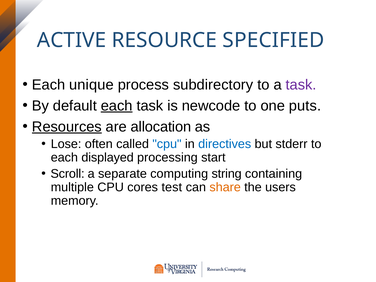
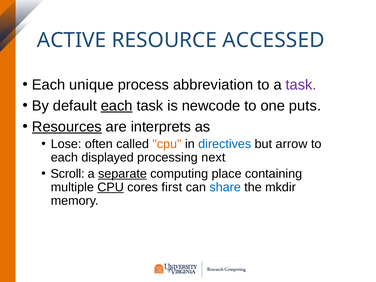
SPECIFIED: SPECIFIED -> ACCESSED (273, 40)
subdirectory: subdirectory -> abbreviation (213, 85)
allocation: allocation -> interprets (161, 127)
cpu colour: blue -> orange (167, 144)
stderr: stderr -> arrow (291, 144)
start: start -> next (213, 158)
separate underline: none -> present (122, 174)
string: string -> place (227, 174)
CPU underline: none -> present (111, 187)
test: test -> first (172, 187)
share colour: orange -> blue (225, 187)
users: users -> mkdir (280, 187)
